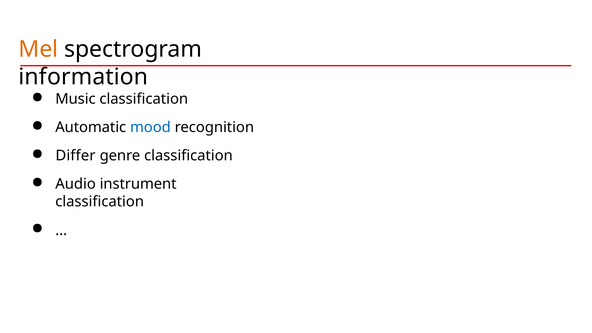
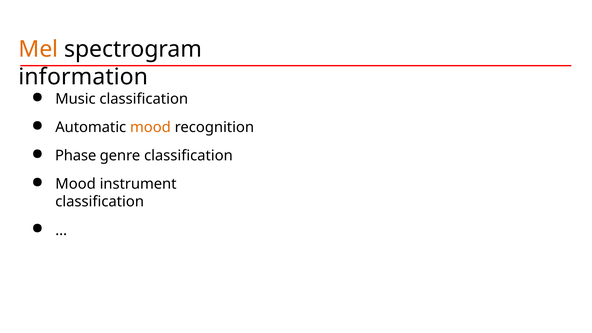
mood colour: blue -> orange (150, 127)
Differ: Differ -> Phase (76, 156)
Audio: Audio -> Mood (76, 184)
